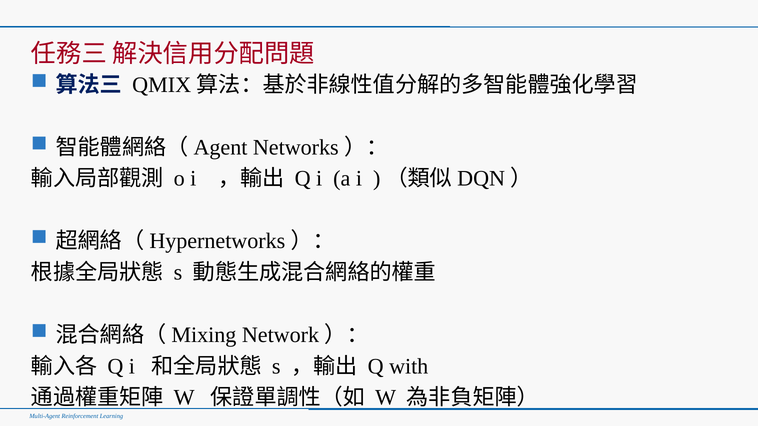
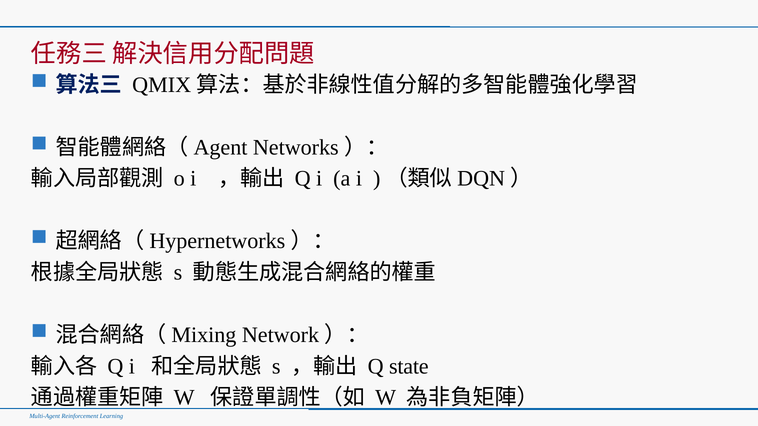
with: with -> state (409, 367)
